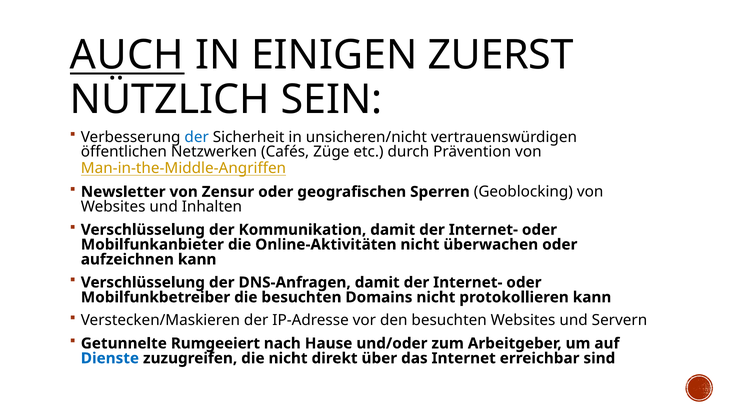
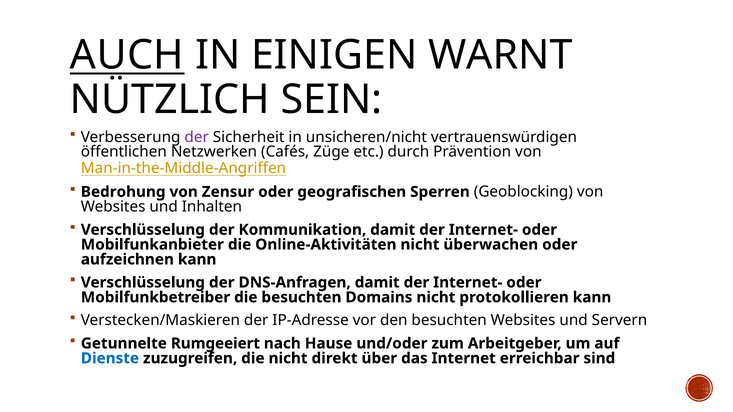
ZUERST: ZUERST -> WARNT (500, 55)
der colour: blue -> purple (197, 137)
Newsletter: Newsletter -> Bedrohung (123, 192)
